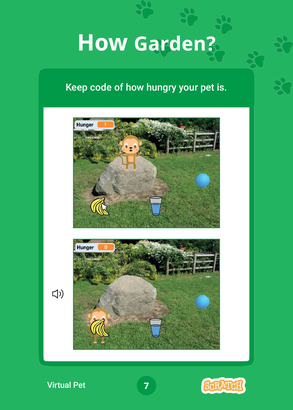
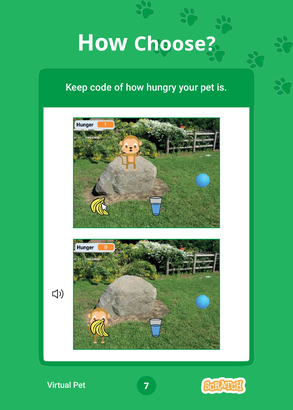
Garden: Garden -> Choose (175, 44)
